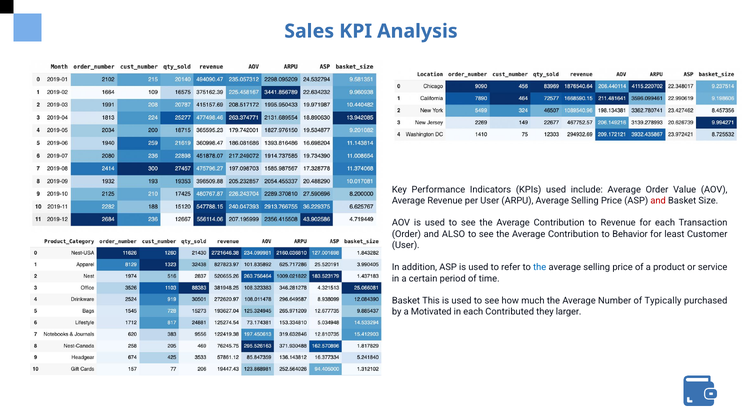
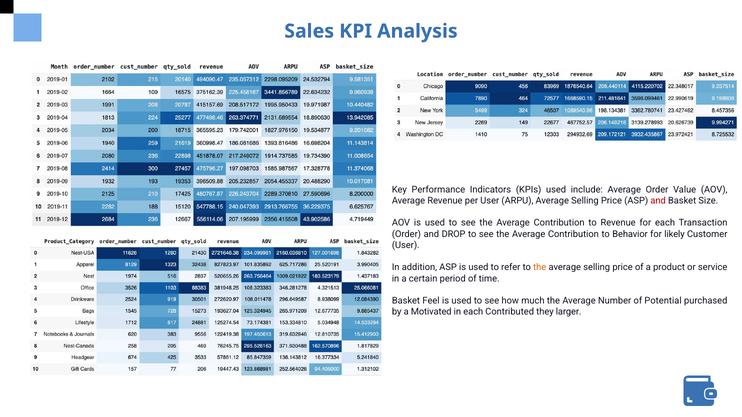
ALSO: ALSO -> DROP (454, 234)
least: least -> likely (675, 234)
the colour: blue -> orange (540, 268)
This: This -> Feel (431, 301)
Typically: Typically -> Potential (663, 301)
